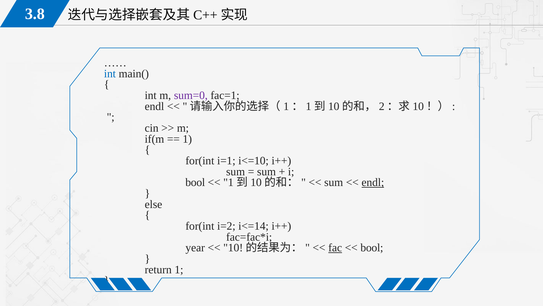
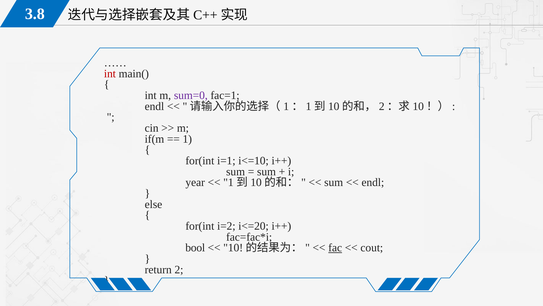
int colour: blue -> red (110, 73)
bool: bool -> year (195, 182)
endl underline: present -> none (373, 182)
i<=14: i<=14 -> i<=20 (253, 226)
year: year -> bool (195, 247)
bool: bool -> cout (372, 247)
return 1: 1 -> 2 (179, 269)
